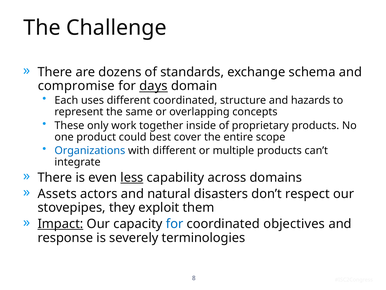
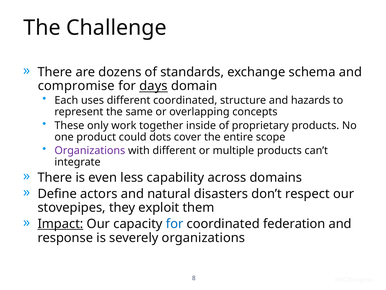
best: best -> dots (160, 137)
Organizations colour: blue -> purple (90, 150)
less underline: present -> none (132, 177)
Assets: Assets -> Define (57, 193)
objectives: objectives -> federation (294, 224)
severely terminologies: terminologies -> organizations (203, 237)
